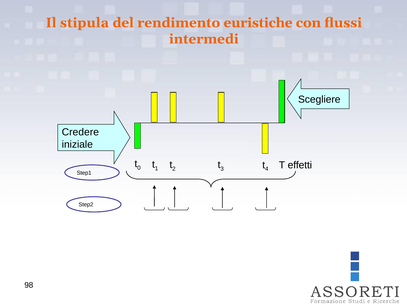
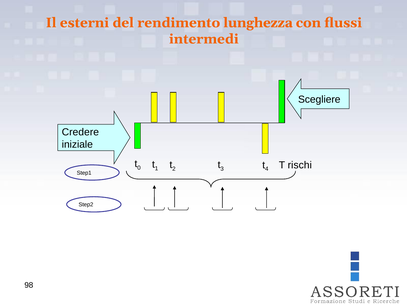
stipula: stipula -> esterni (84, 23)
euristiche: euristiche -> lunghezza (258, 23)
effetti: effetti -> rischi (300, 165)
